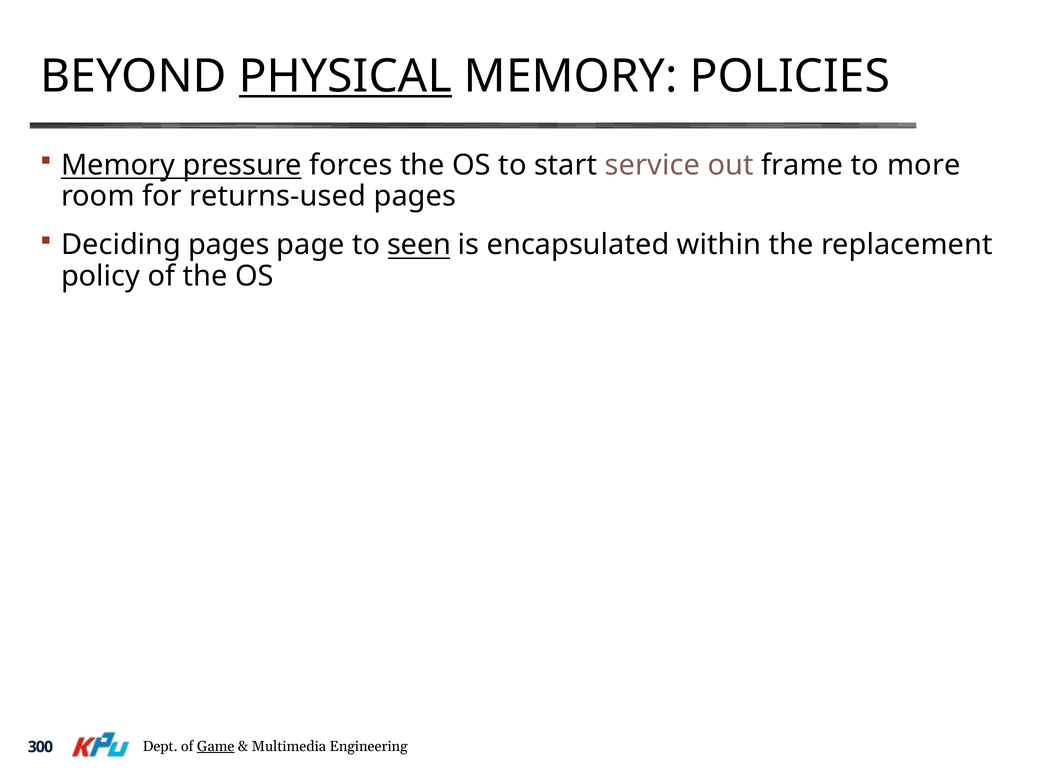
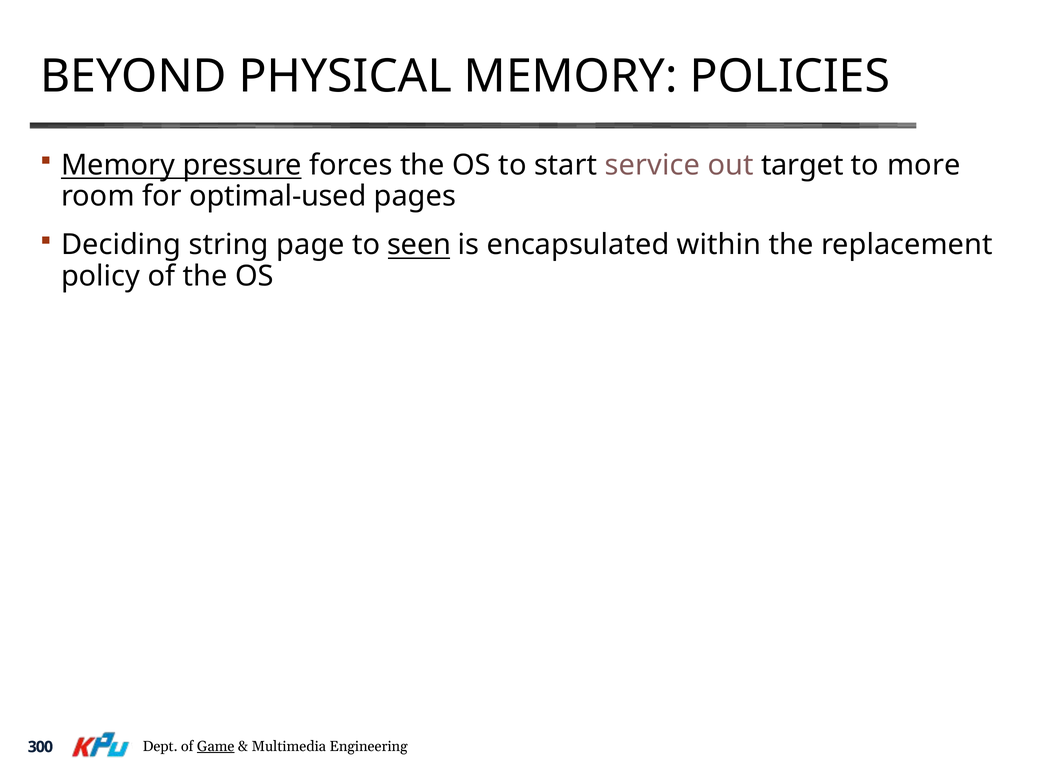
PHYSICAL underline: present -> none (345, 76)
frame: frame -> target (802, 165)
returns-used: returns-used -> optimal-used (278, 196)
Deciding pages: pages -> string (229, 245)
